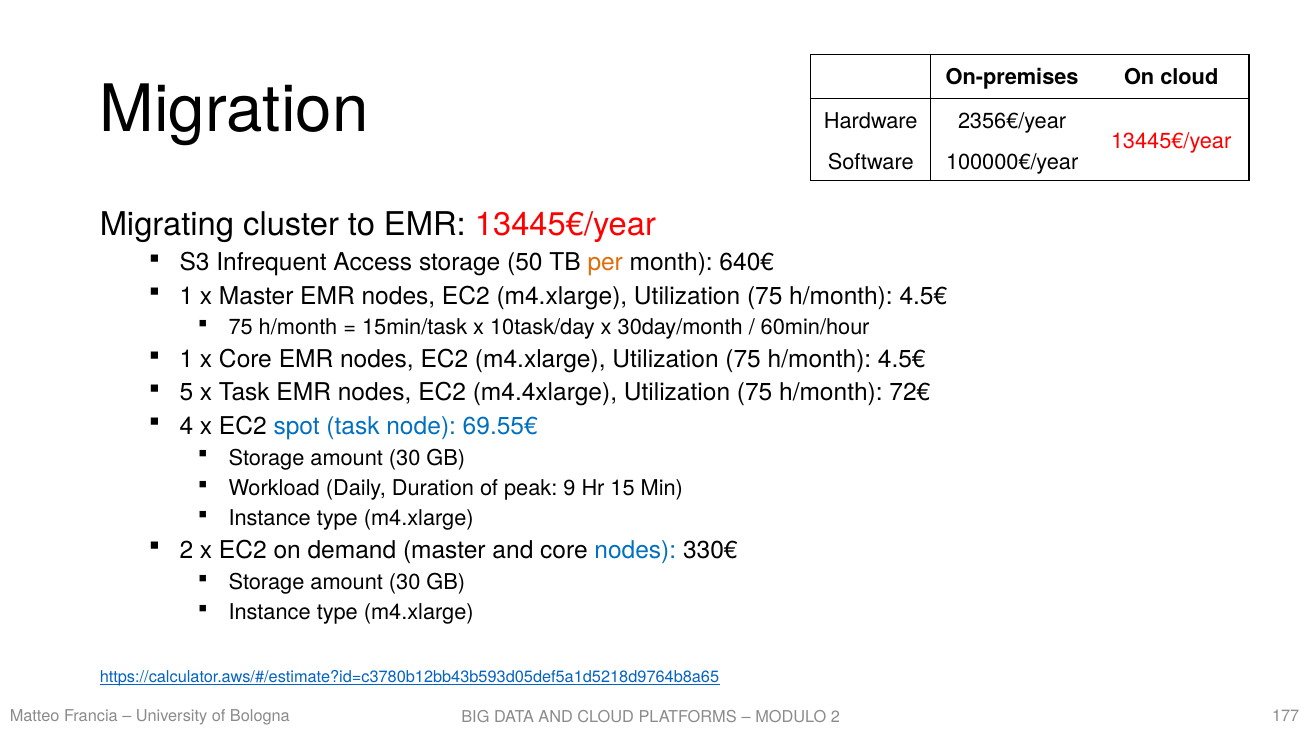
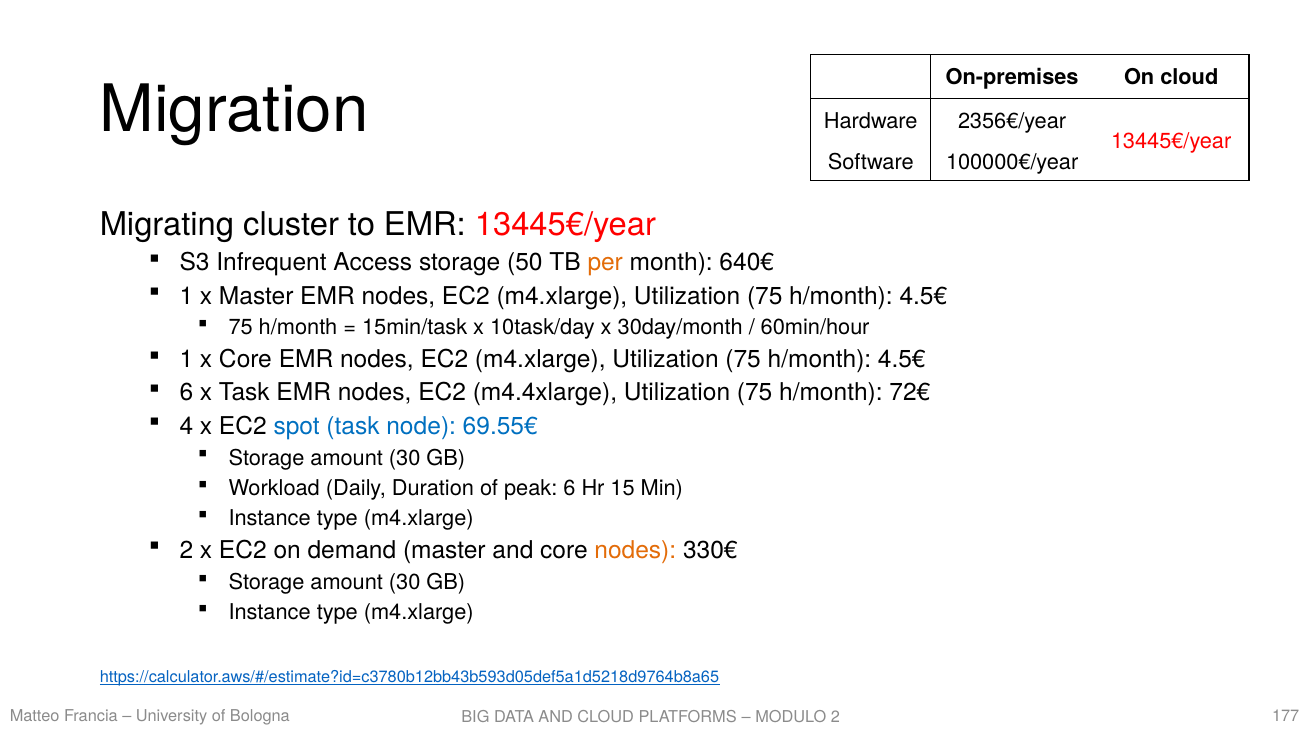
5: 5 -> 6 (186, 393)
peak 9: 9 -> 6 (569, 489)
nodes colour: blue -> orange (635, 551)
